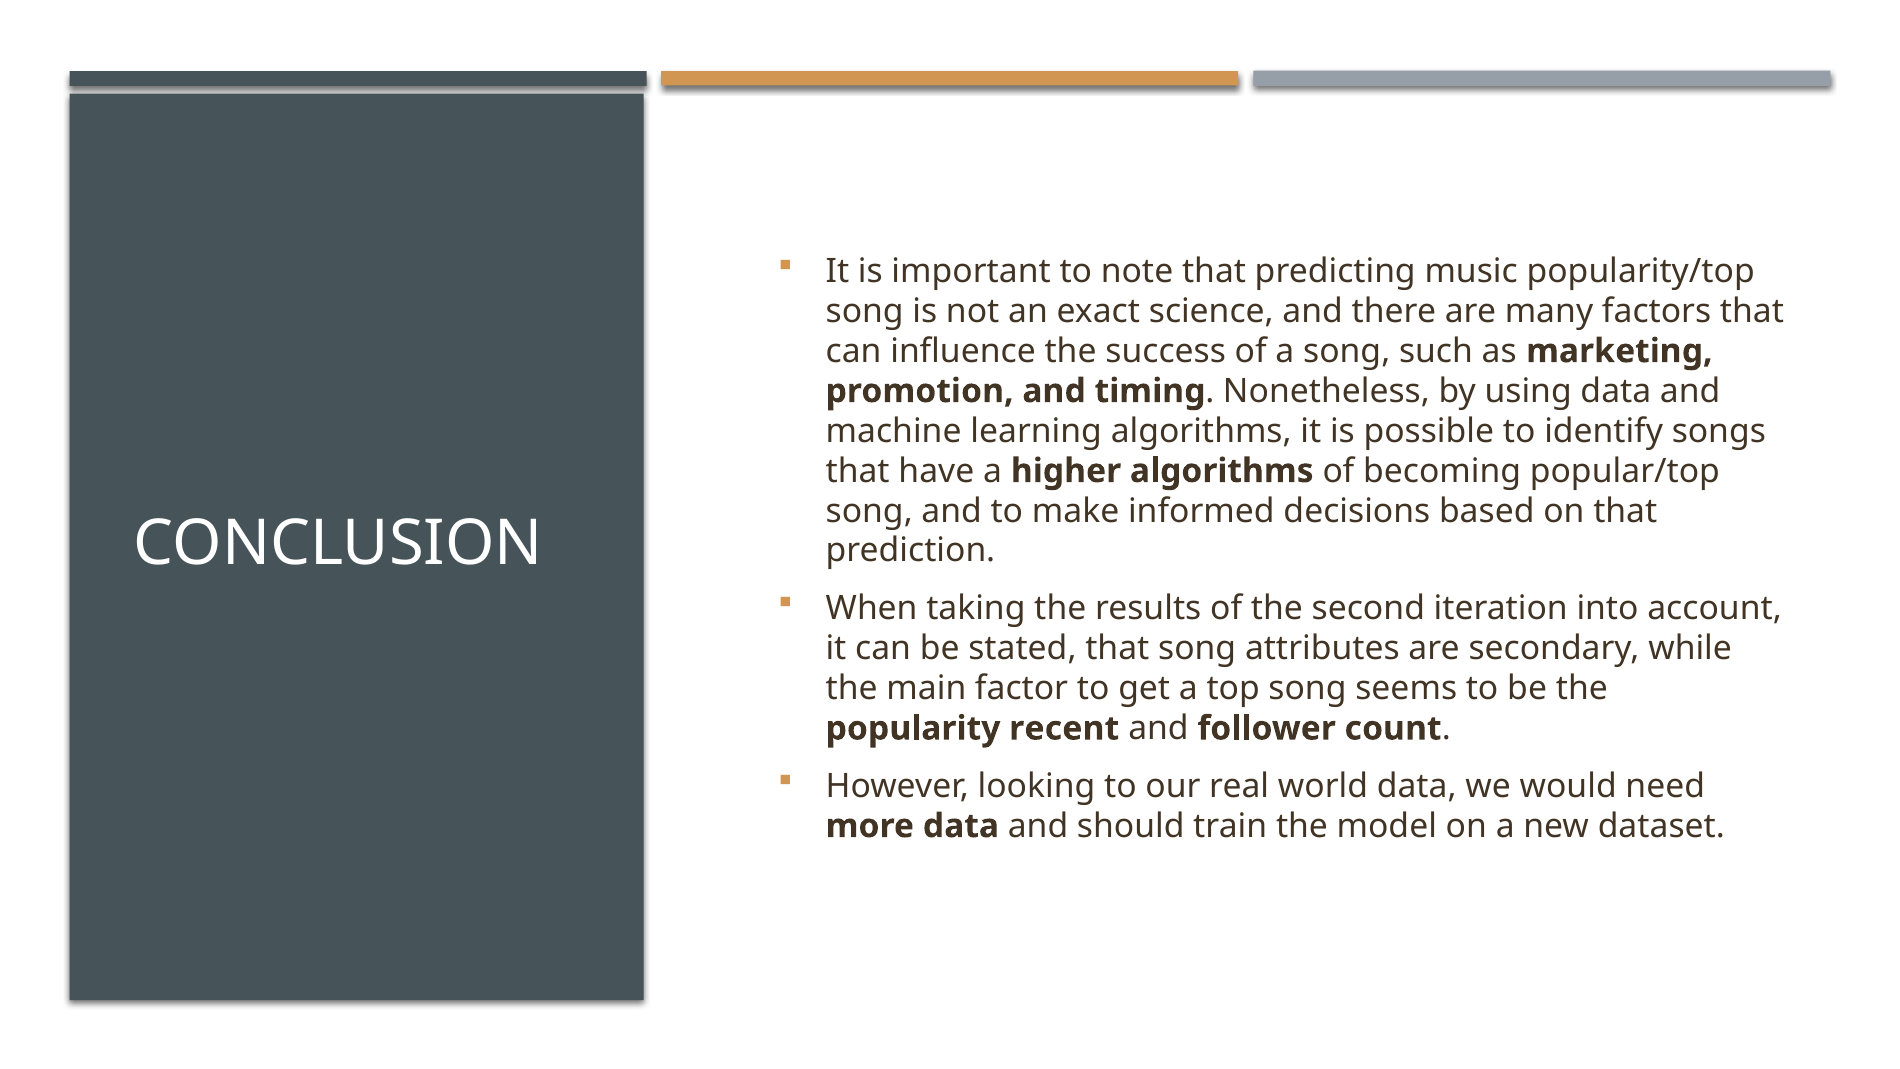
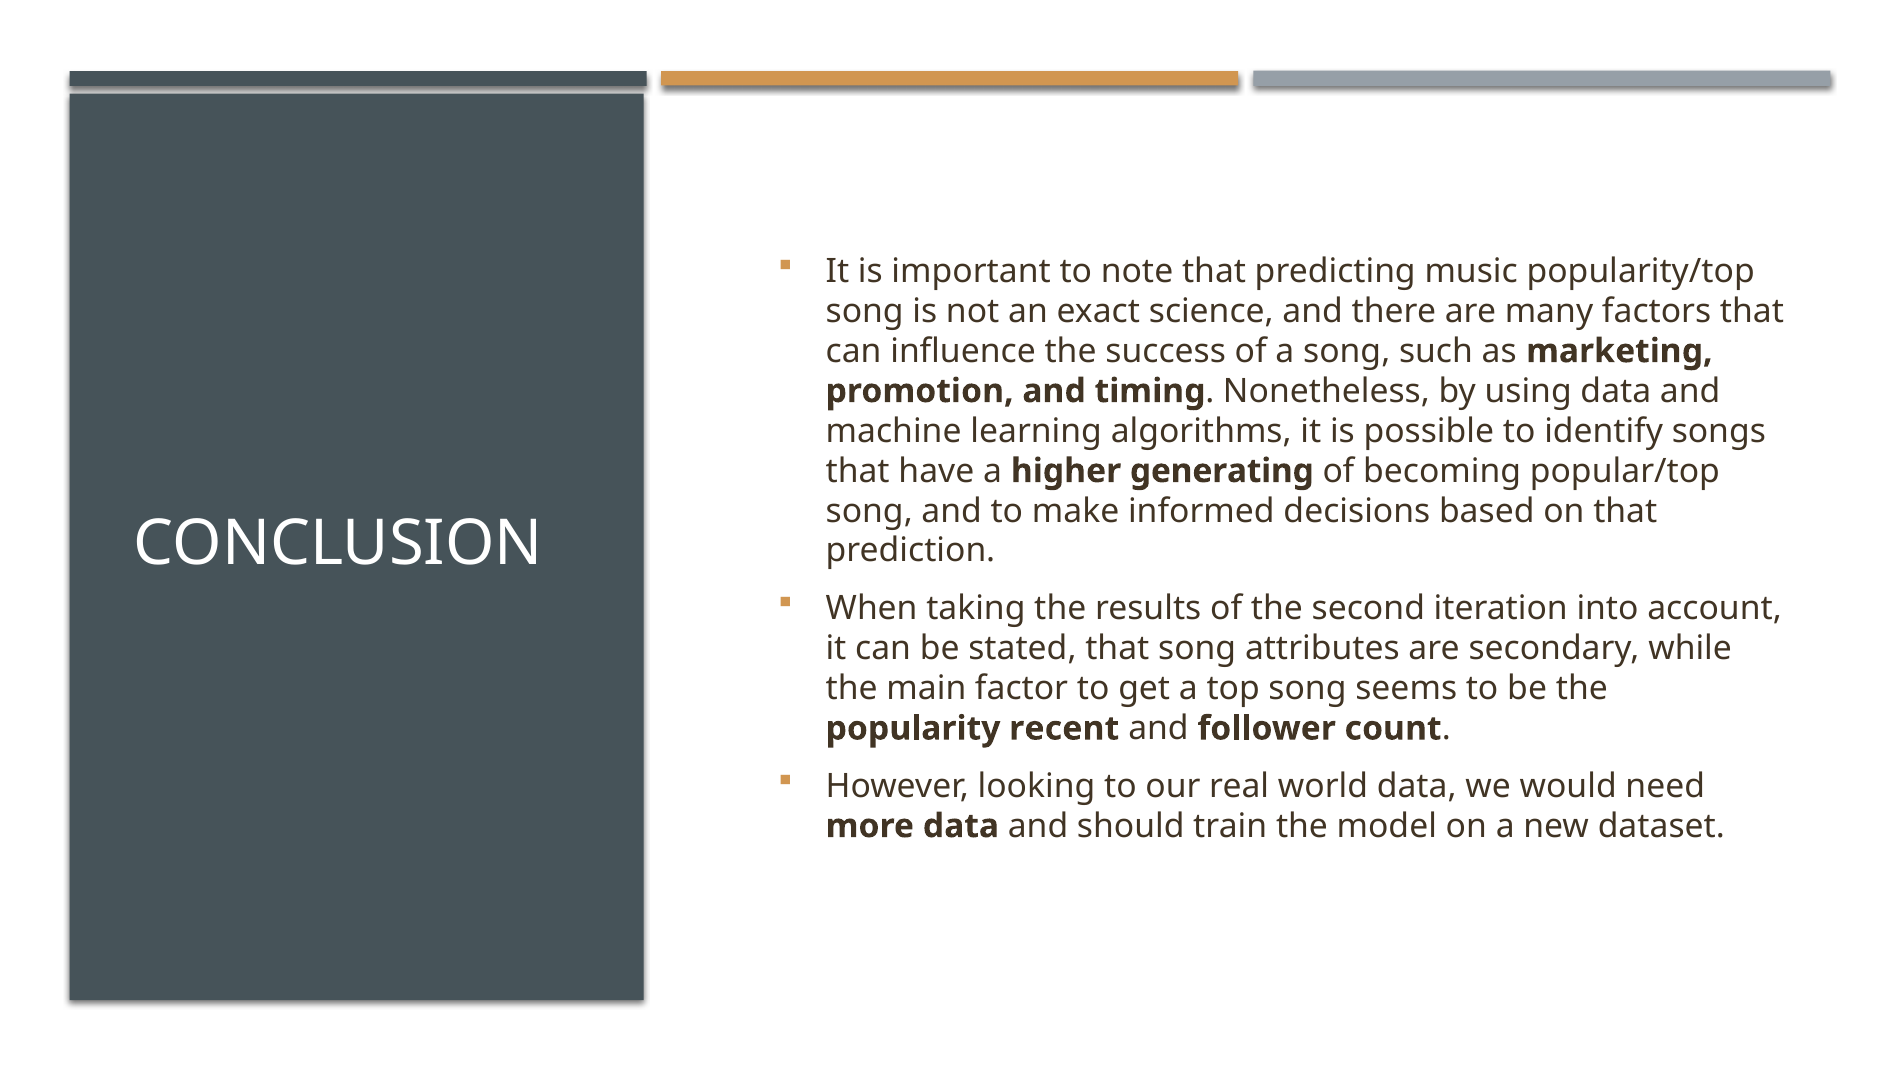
higher algorithms: algorithms -> generating (1222, 471)
